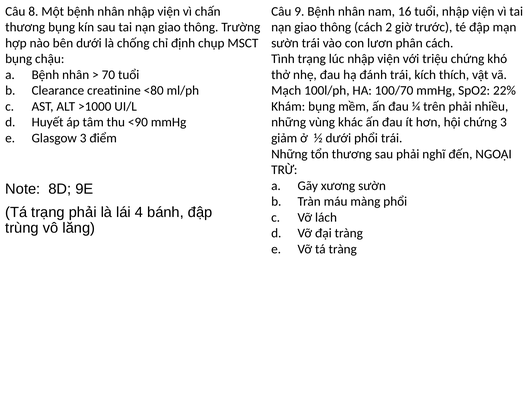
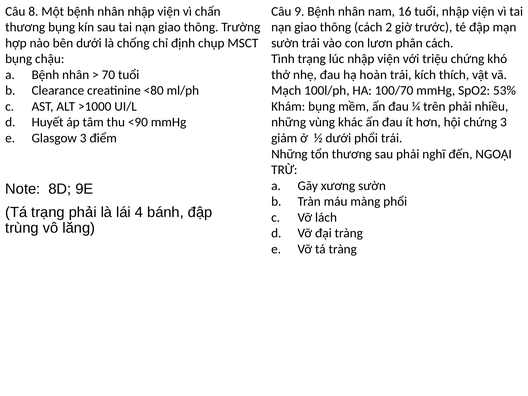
đánh: đánh -> hoàn (373, 75)
22%: 22% -> 53% (504, 91)
